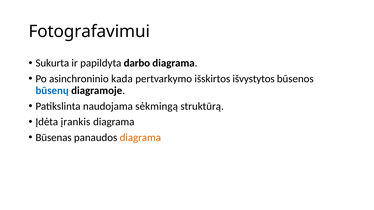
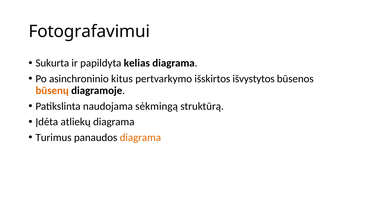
darbo: darbo -> kelias (137, 63)
kada: kada -> kitus (122, 79)
būsenų colour: blue -> orange (52, 91)
įrankis: įrankis -> atliekų (76, 122)
Būsenas: Būsenas -> Turimus (54, 138)
